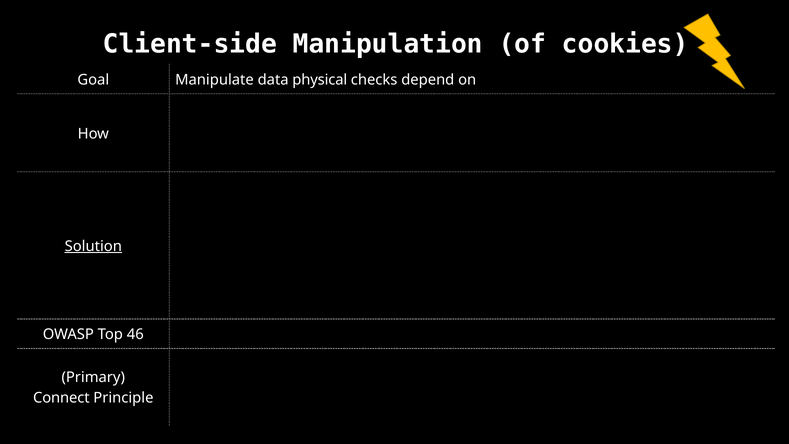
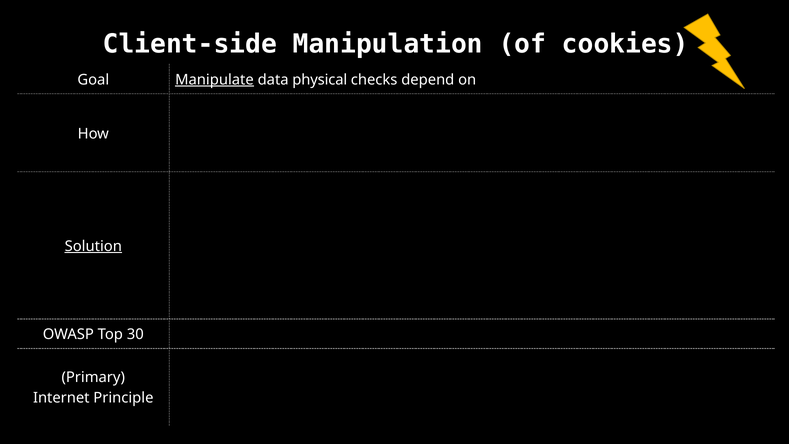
Manipulate underline: none -> present (214, 80)
46: 46 -> 30 (135, 334)
Connect: Connect -> Internet (61, 398)
